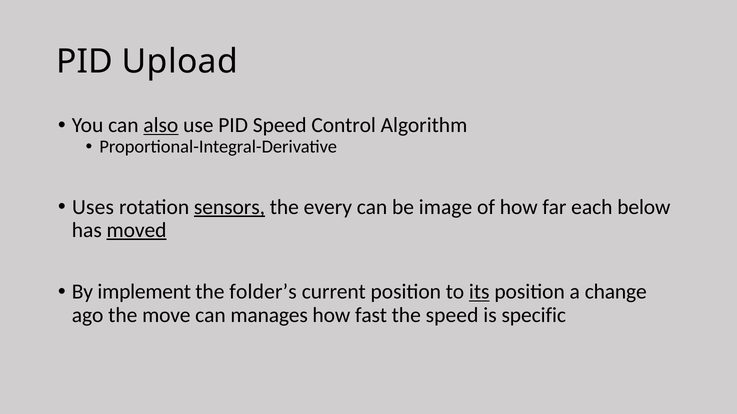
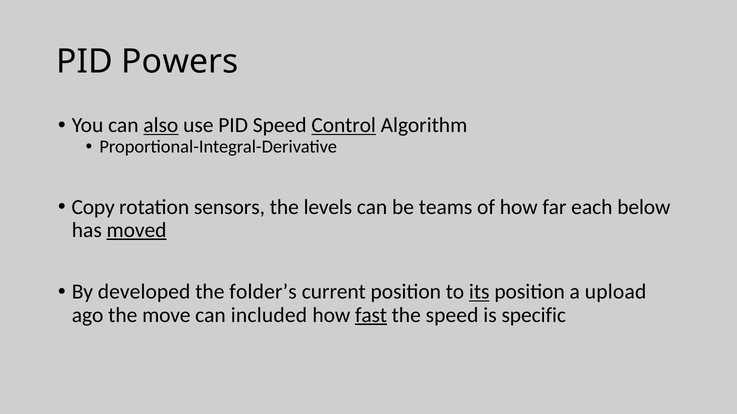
Upload: Upload -> Powers (180, 62)
Control underline: none -> present (344, 126)
Uses: Uses -> Copy (93, 207)
sensors underline: present -> none (229, 207)
every: every -> levels (328, 207)
image: image -> teams (446, 207)
implement: implement -> developed (144, 292)
change: change -> upload (616, 292)
manages: manages -> included (269, 315)
fast underline: none -> present (371, 315)
